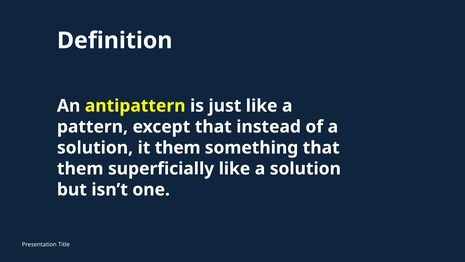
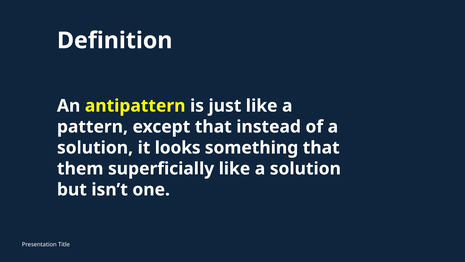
it them: them -> looks (178, 148)
